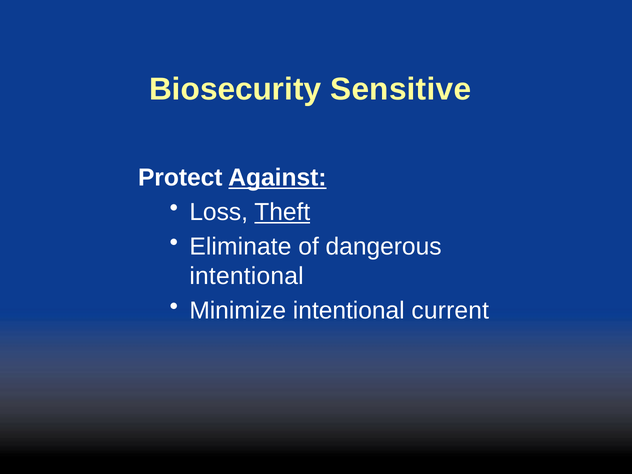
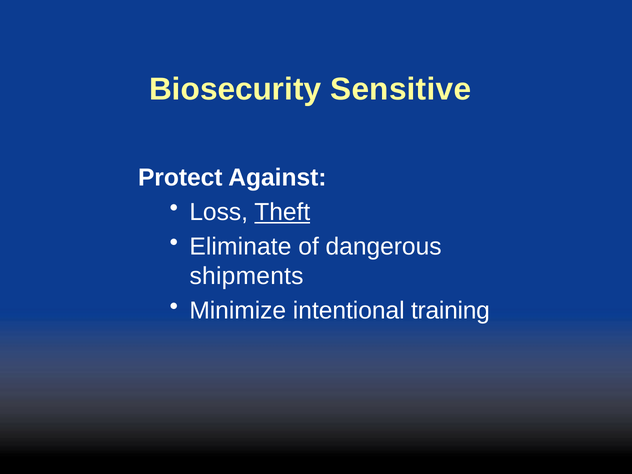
Against underline: present -> none (277, 178)
intentional: intentional -> shipments (247, 276)
current: current -> training (450, 310)
